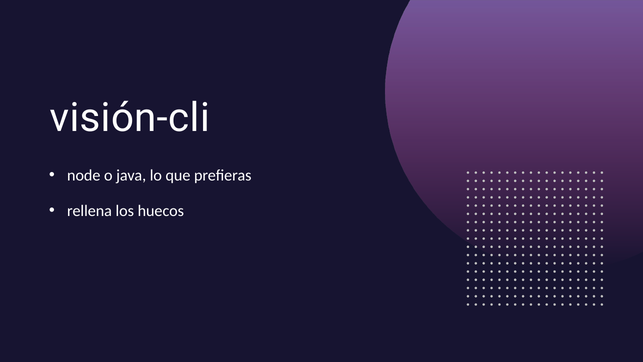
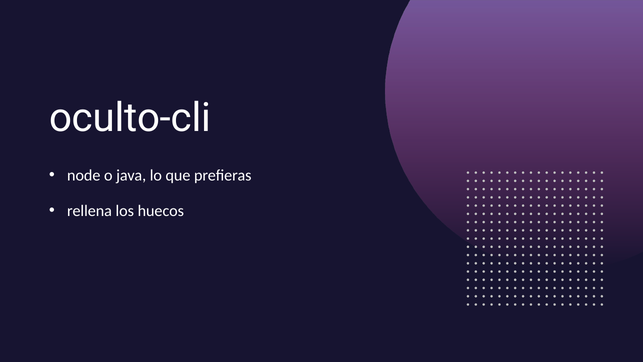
visión-cli: visión-cli -> oculto-cli (130, 118)
